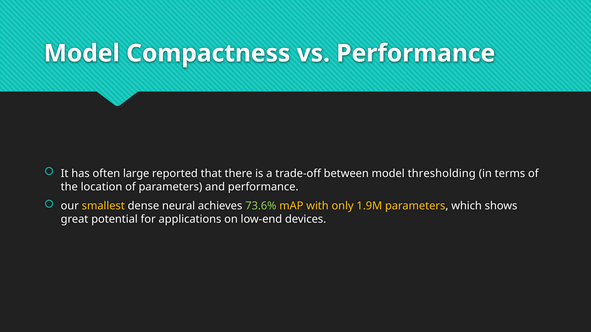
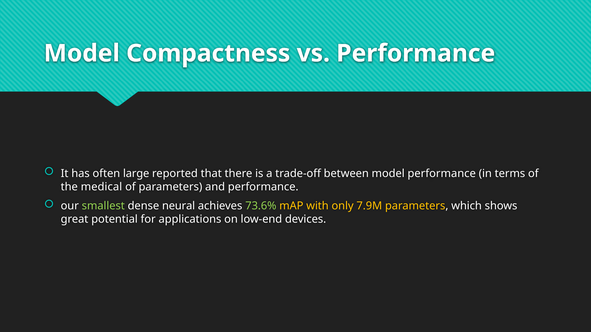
model thresholding: thresholding -> performance (442, 174)
location: location -> medical (101, 187)
smallest colour: yellow -> light green (103, 206)
1.9M: 1.9M -> 7.9M (369, 206)
